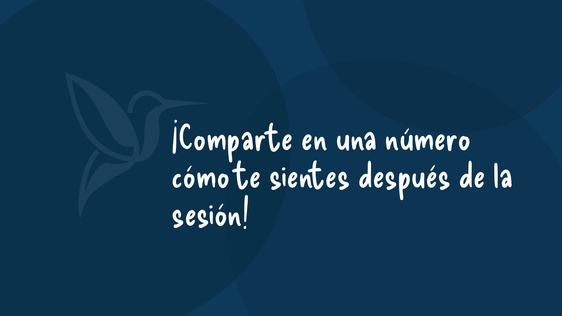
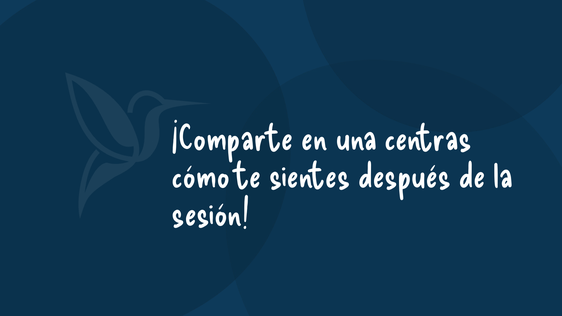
número: número -> centras (428, 138)
